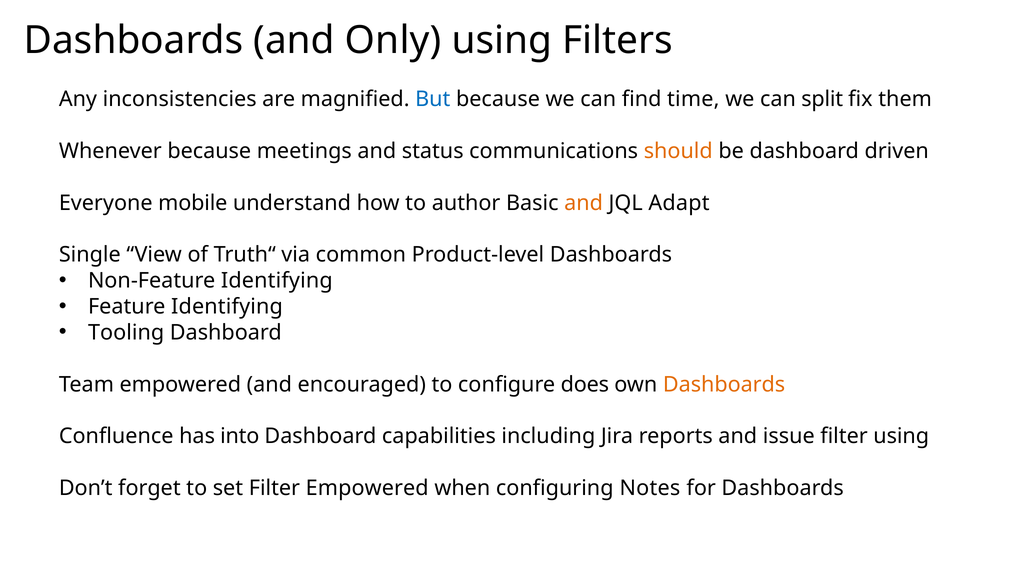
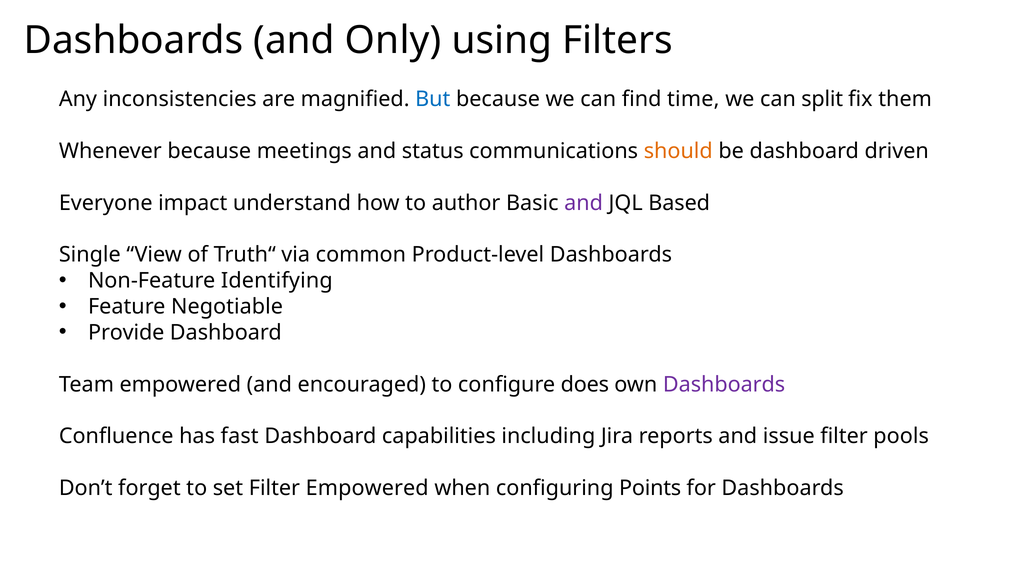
mobile: mobile -> impact (193, 203)
and colour: orange -> purple (584, 203)
Adapt: Adapt -> Based (679, 203)
Feature Identifying: Identifying -> Negotiable (227, 307)
Tooling: Tooling -> Provide (126, 332)
Dashboards colour: orange -> purple (724, 384)
into: into -> fast (240, 436)
filter using: using -> pools (901, 436)
Notes: Notes -> Points (650, 488)
